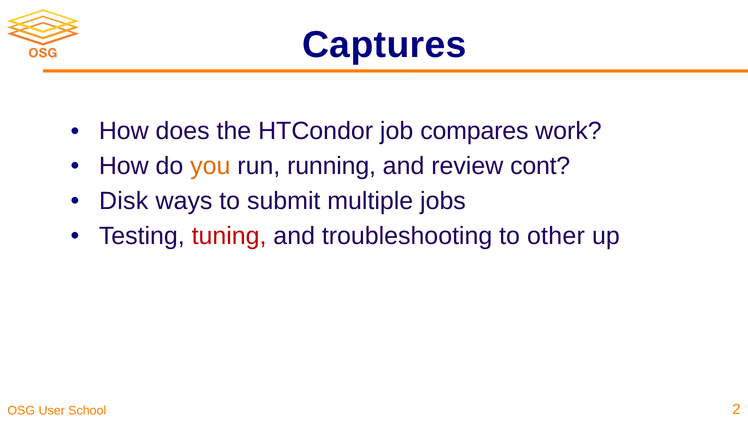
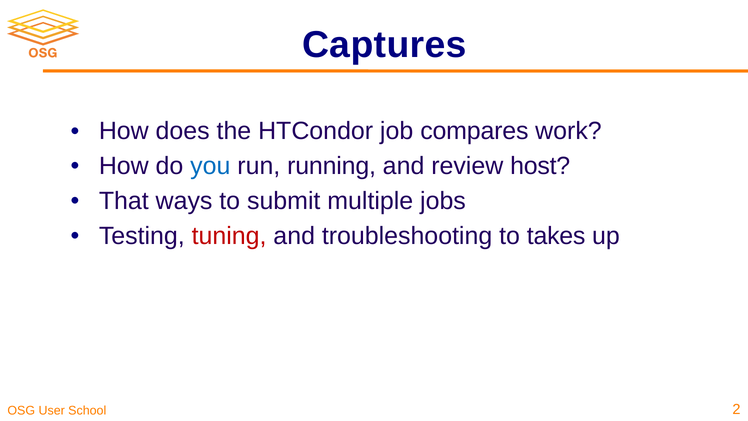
you colour: orange -> blue (210, 166)
cont: cont -> host (540, 166)
Disk: Disk -> That (124, 201)
other: other -> takes (556, 236)
